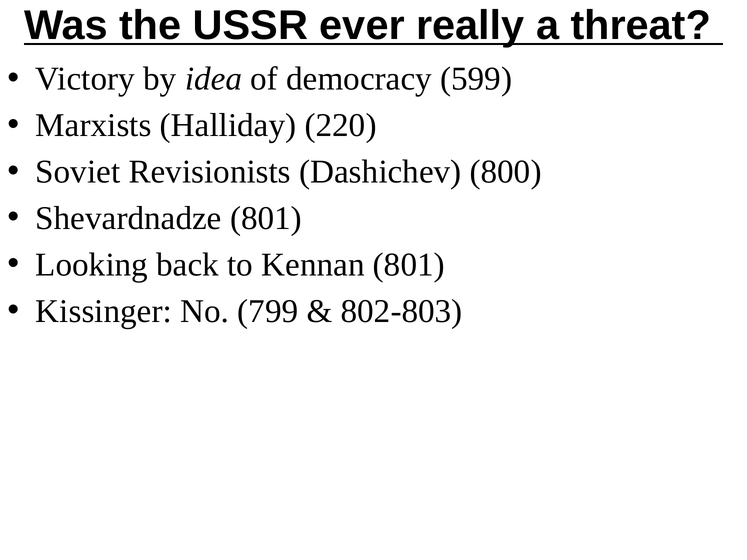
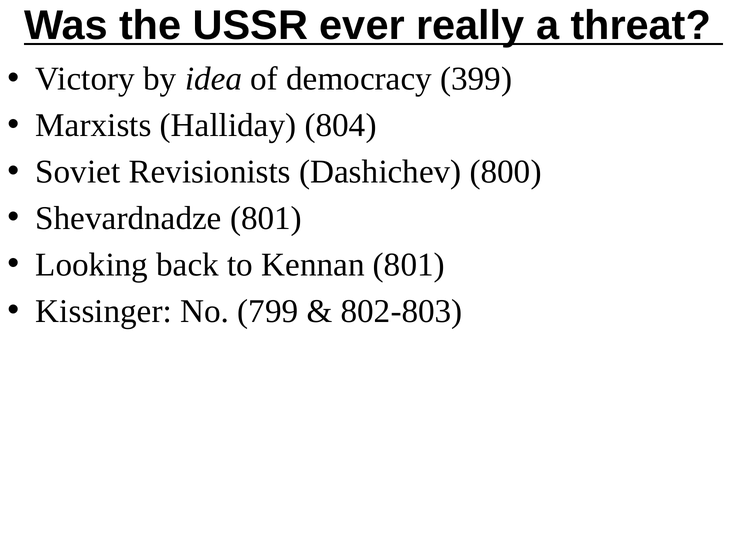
599: 599 -> 399 (476, 79)
220: 220 -> 804 (341, 125)
